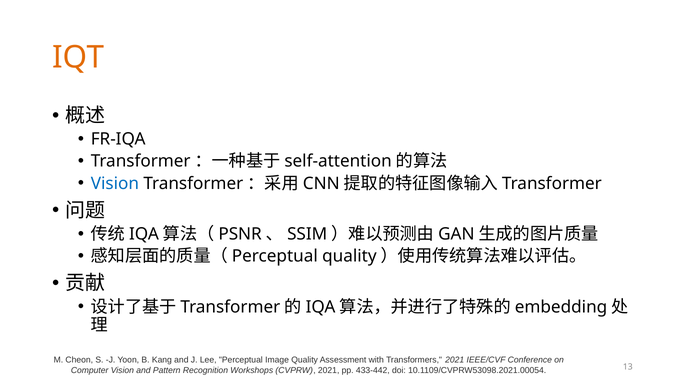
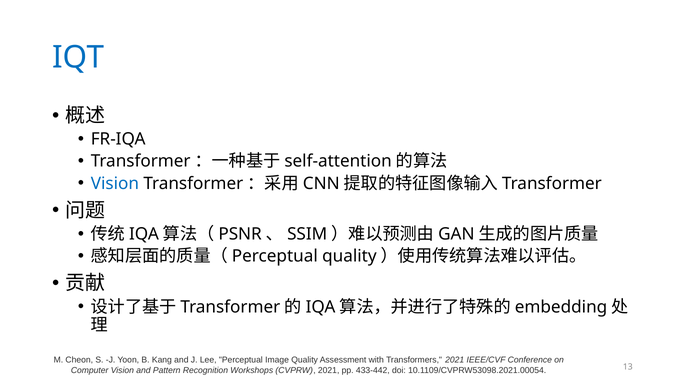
IQT colour: orange -> blue (78, 58)
